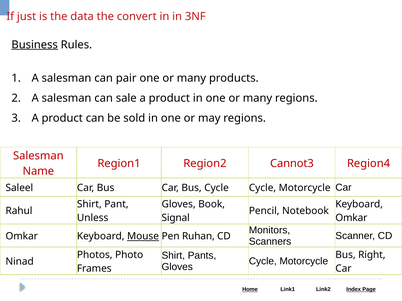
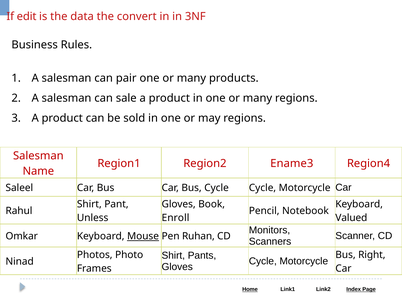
just: just -> edit (27, 17)
Business underline: present -> none (35, 45)
Cannot3: Cannot3 -> Ename3 (292, 164)
Signal: Signal -> Enroll (176, 218)
Omkar: Omkar -> Valued (351, 218)
